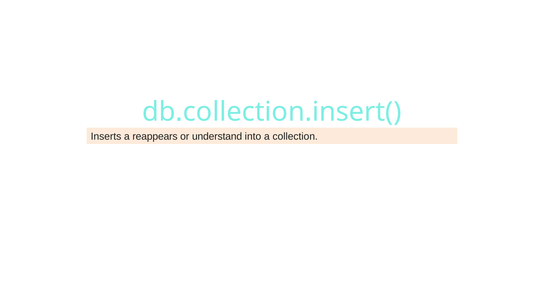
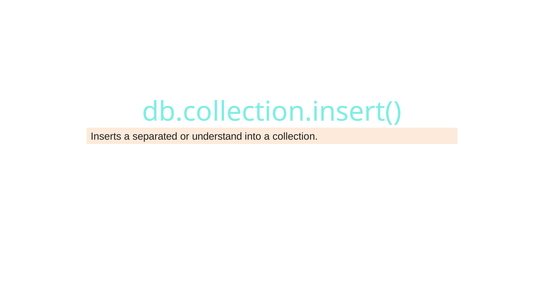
reappears: reappears -> separated (155, 137)
